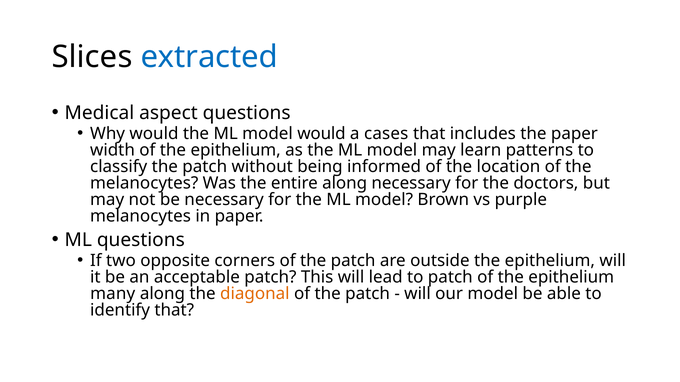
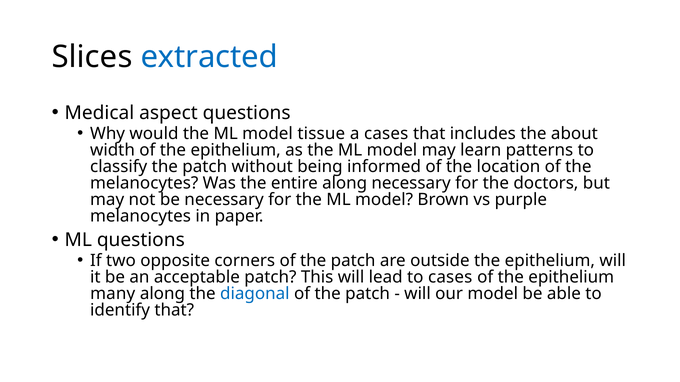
model would: would -> tissue (321, 134)
the paper: paper -> about (574, 134)
to patch: patch -> cases (450, 278)
diagonal colour: orange -> blue (255, 294)
